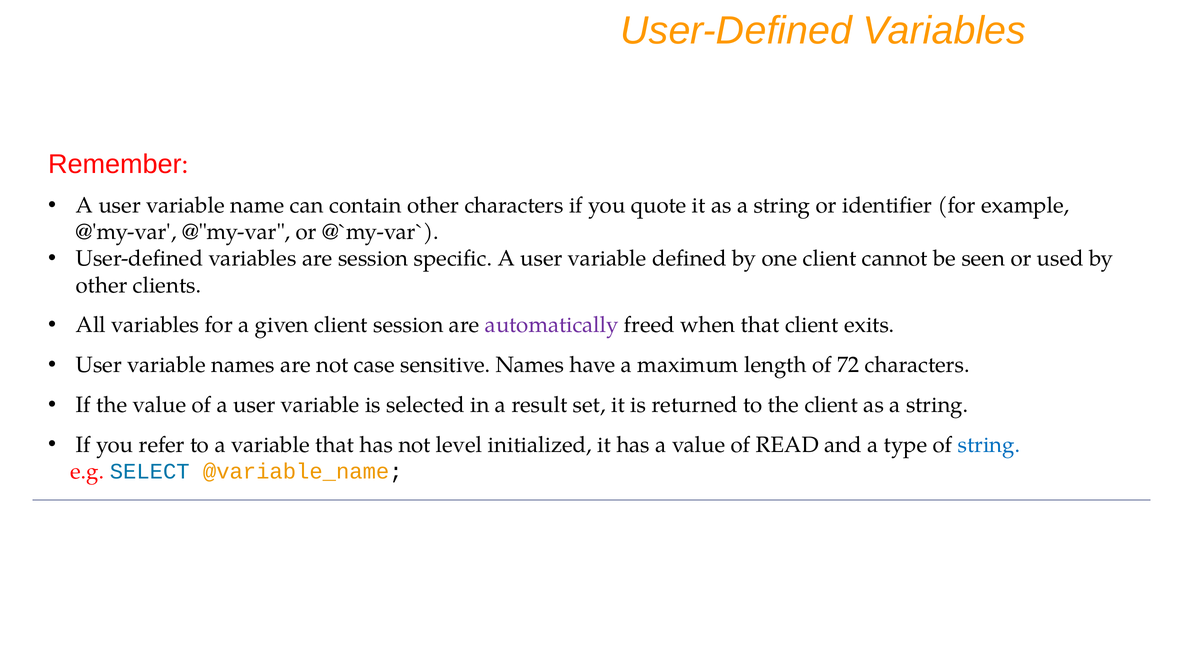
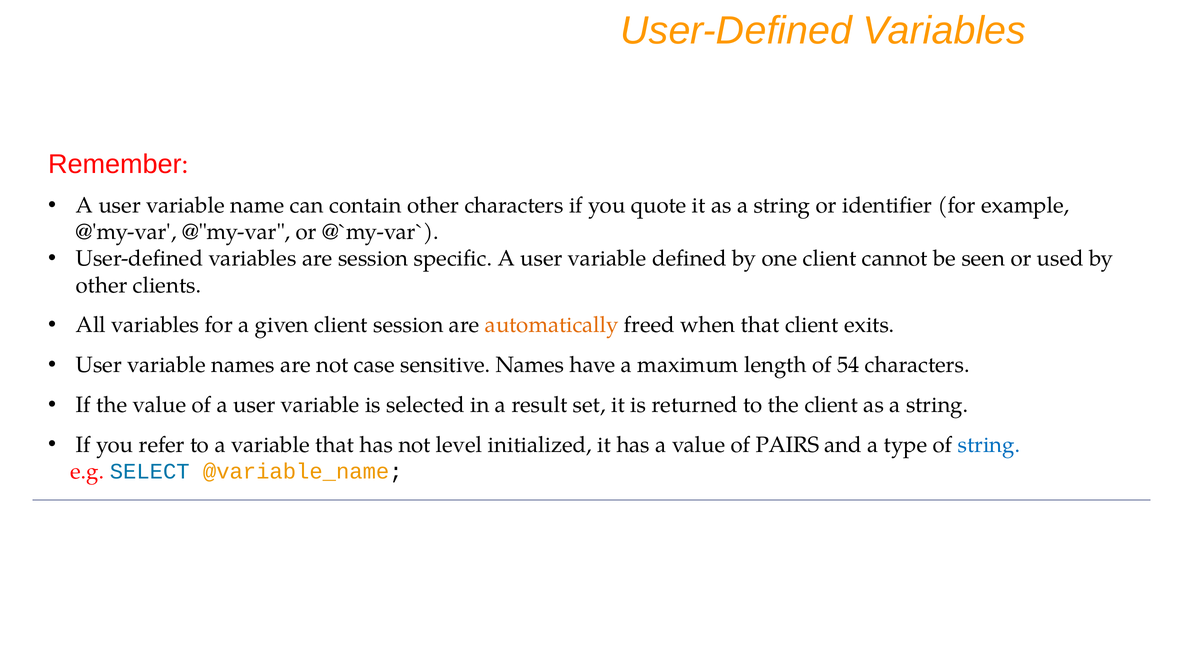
automatically colour: purple -> orange (552, 325)
72: 72 -> 54 (848, 365)
READ: READ -> PAIRS (787, 445)
